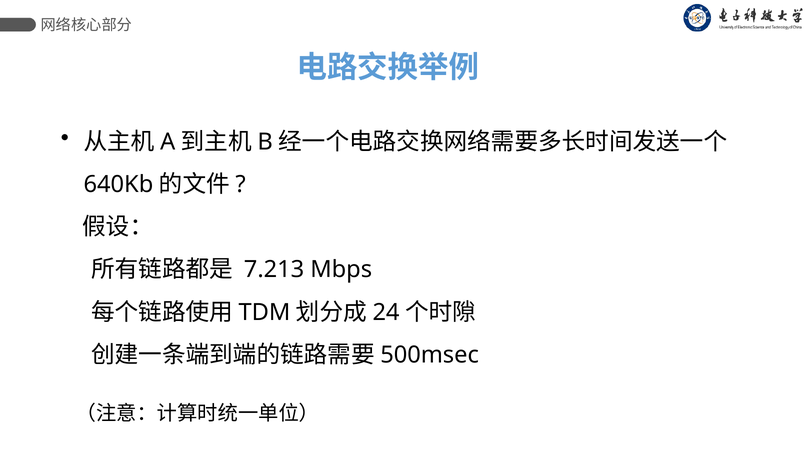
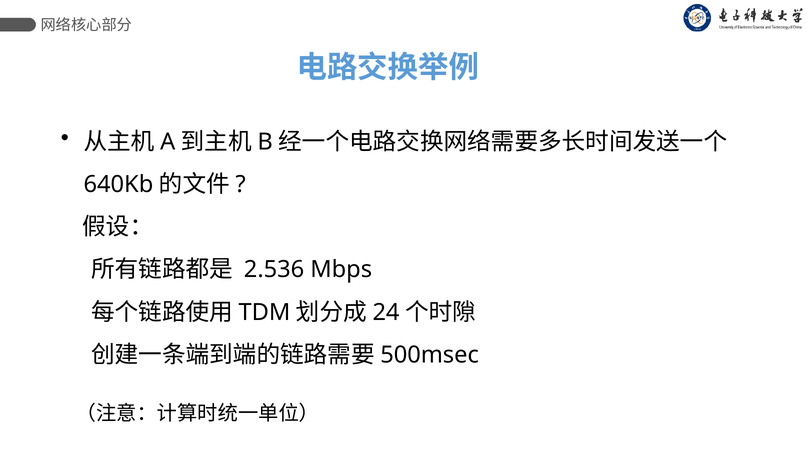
7.213: 7.213 -> 2.536 (274, 270)
